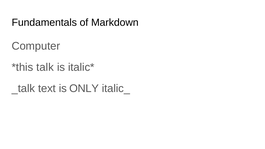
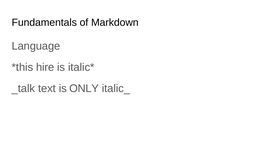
Computer: Computer -> Language (36, 46)
talk: talk -> hire (45, 67)
